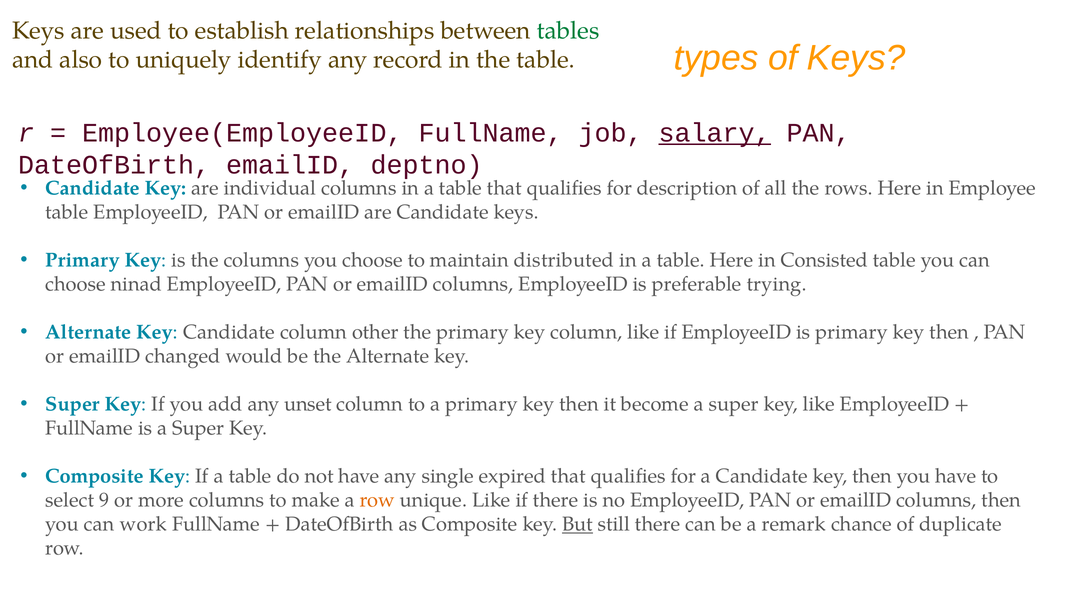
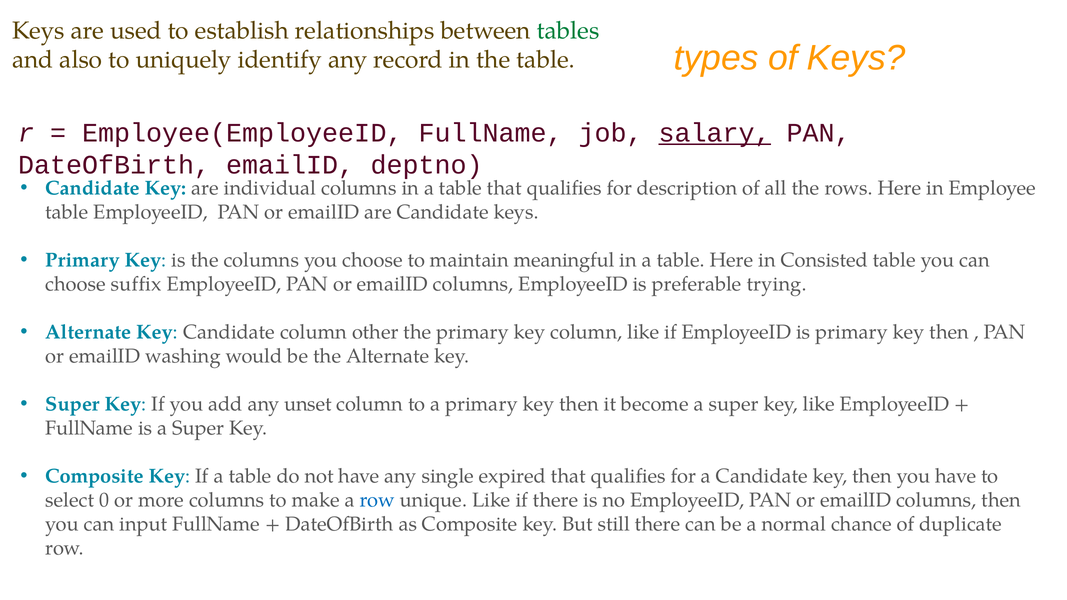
distributed: distributed -> meaningful (564, 260)
ninad: ninad -> suffix (136, 284)
changed: changed -> washing (183, 356)
9: 9 -> 0 (104, 500)
row colour: orange -> blue (377, 500)
work: work -> input (143, 524)
But underline: present -> none (577, 524)
remark: remark -> normal (794, 524)
